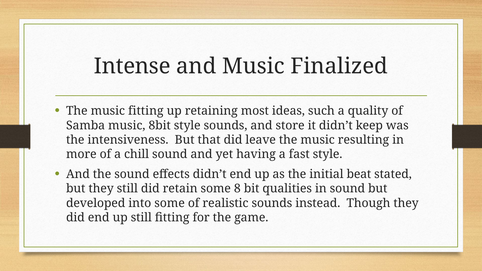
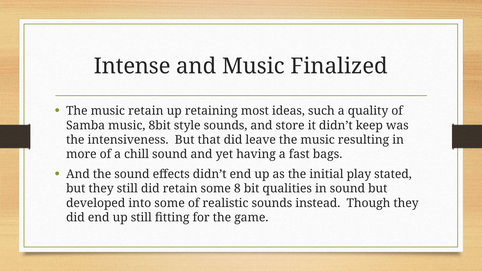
music fitting: fitting -> retain (146, 111)
fast style: style -> bags (328, 154)
beat: beat -> play (359, 174)
